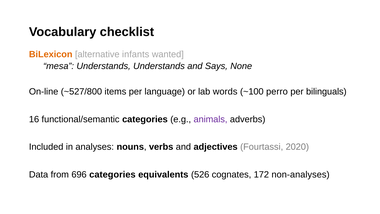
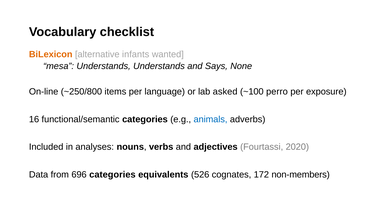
~527/800: ~527/800 -> ~250/800 (81, 92)
words: words -> asked (225, 92)
bilinguals: bilinguals -> exposure (326, 92)
animals colour: purple -> blue (211, 119)
non-analyses: non-analyses -> non-members (301, 174)
